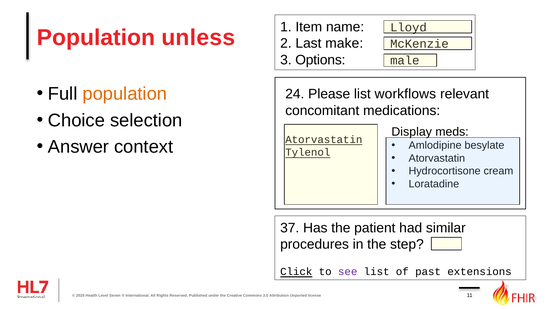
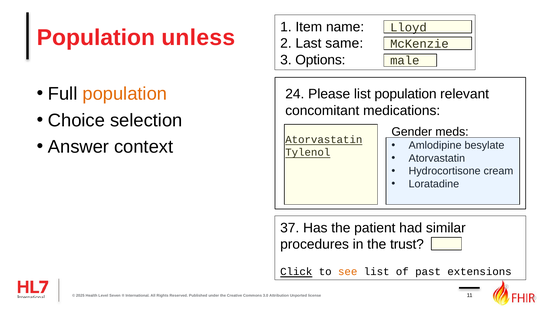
make: make -> same (344, 43)
list workflows: workflows -> population (406, 94)
Display: Display -> Gender (412, 132)
step: step -> trust (407, 245)
see colour: purple -> orange (348, 272)
